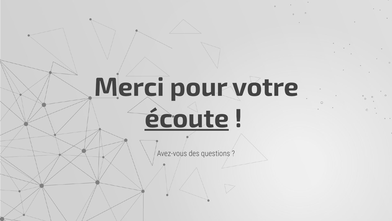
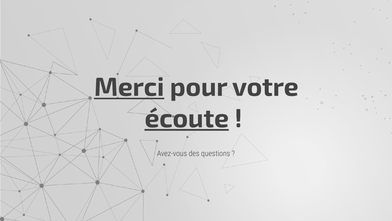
Merci underline: none -> present (129, 87)
